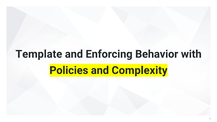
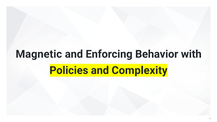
Template: Template -> Magnetic (39, 54)
